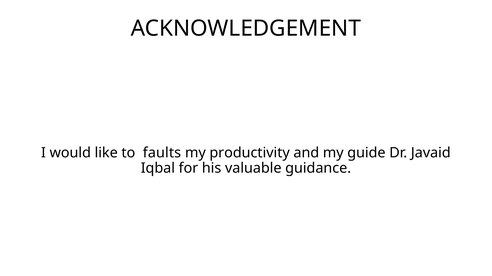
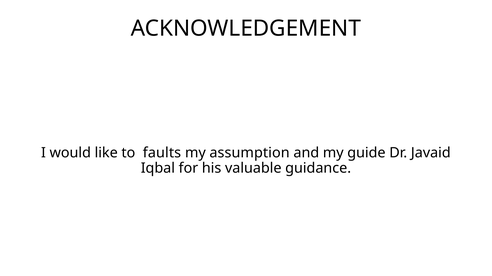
productivity: productivity -> assumption (250, 153)
